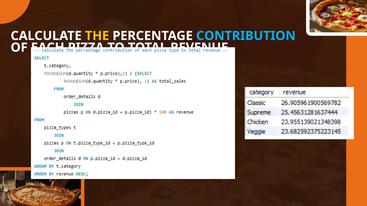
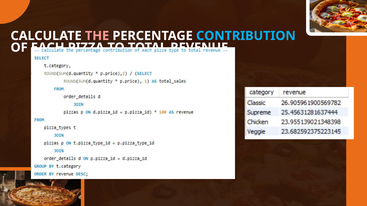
THE colour: yellow -> pink (97, 36)
